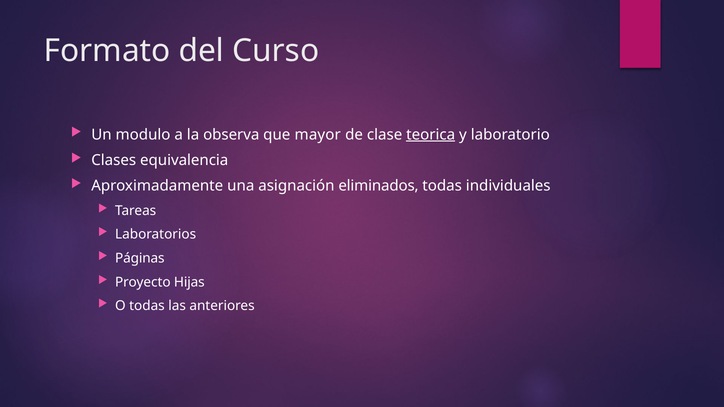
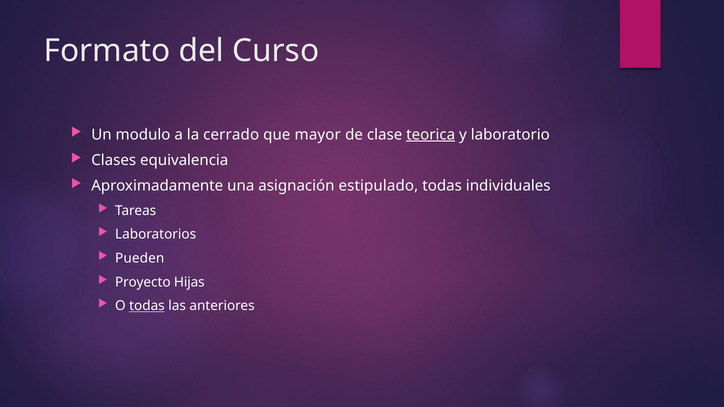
observa: observa -> cerrado (231, 135)
eliminados: eliminados -> estipulado (378, 186)
Páginas: Páginas -> Pueden (140, 258)
todas underline: none -> present (147, 306)
